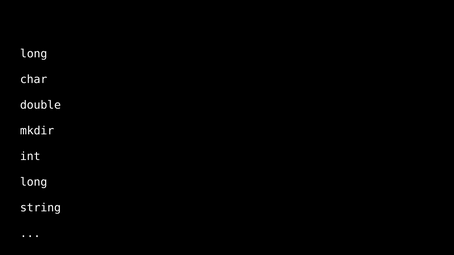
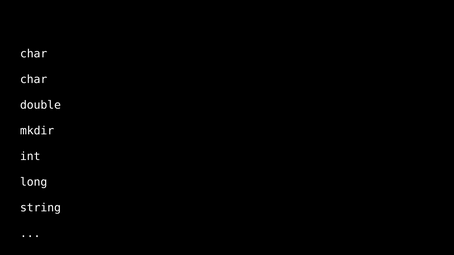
long: long -> char (34, 54)
